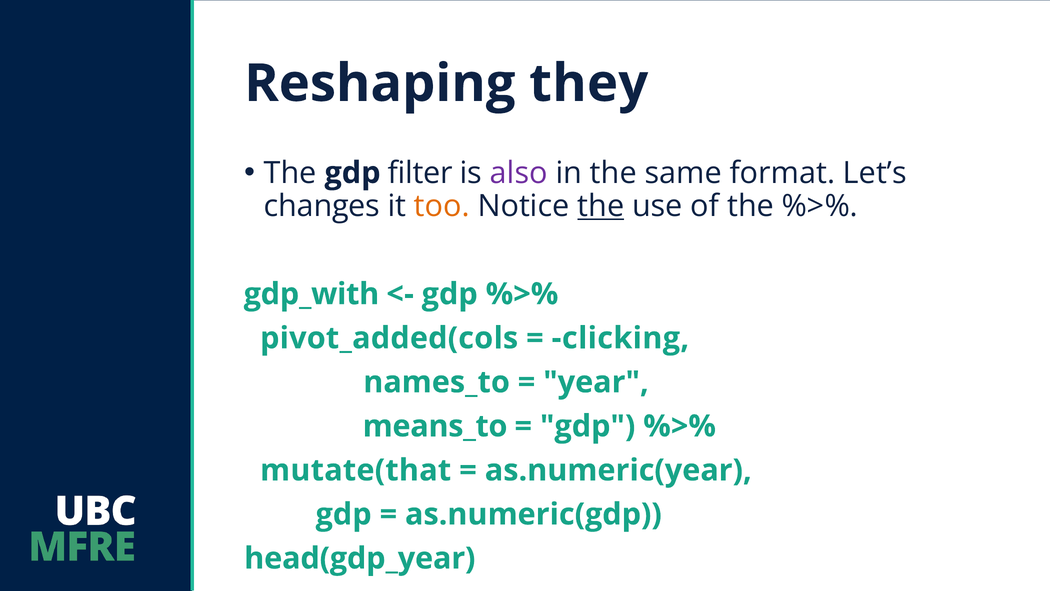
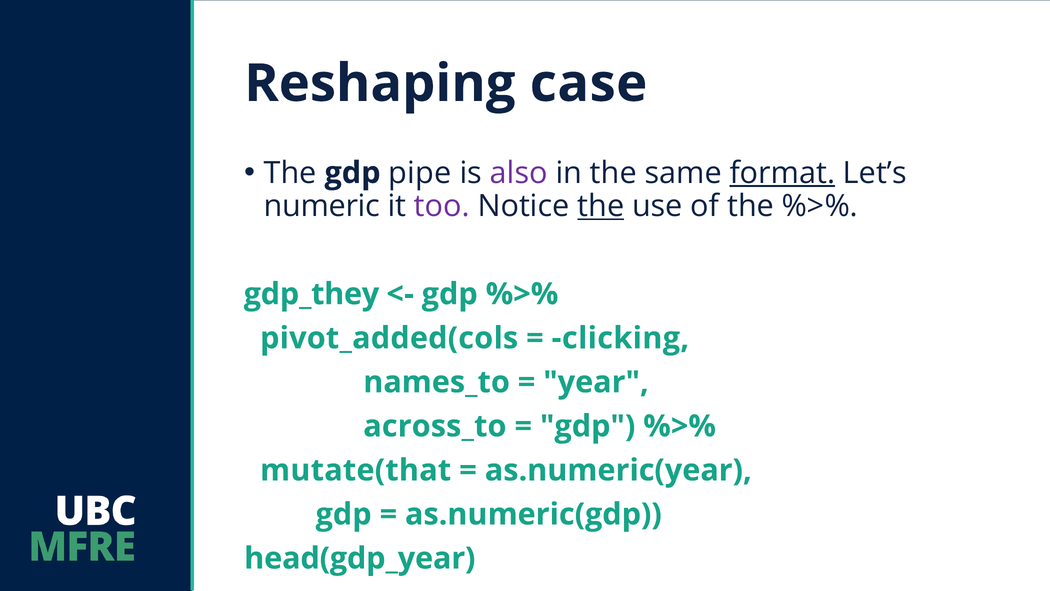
they: they -> case (589, 84)
filter: filter -> pipe (420, 173)
format underline: none -> present (782, 173)
changes: changes -> numeric (322, 206)
too colour: orange -> purple (442, 206)
gdp_with: gdp_with -> gdp_they (311, 294)
means_to: means_to -> across_to (435, 426)
